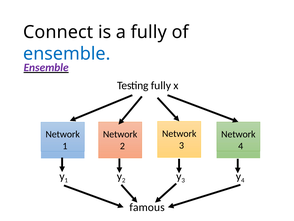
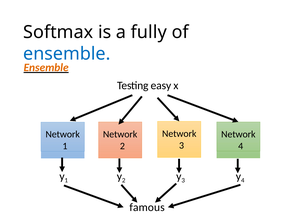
Connect: Connect -> Softmax (58, 32)
Ensemble colour: purple -> orange (46, 67)
Testing fully: fully -> easy (161, 85)
